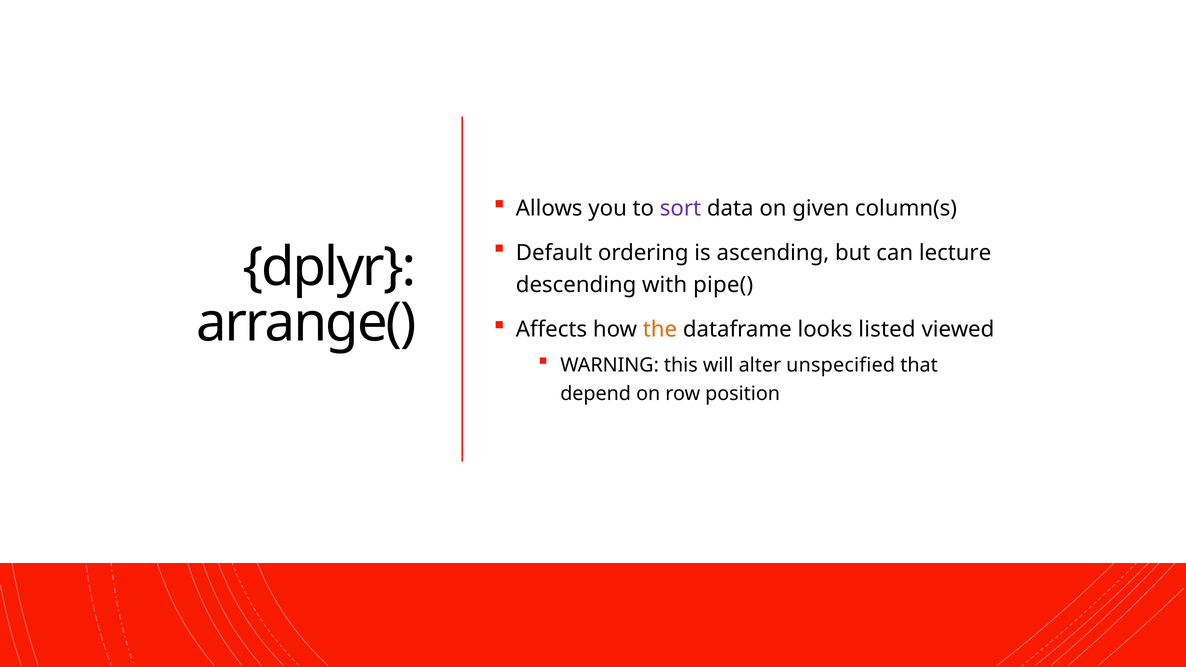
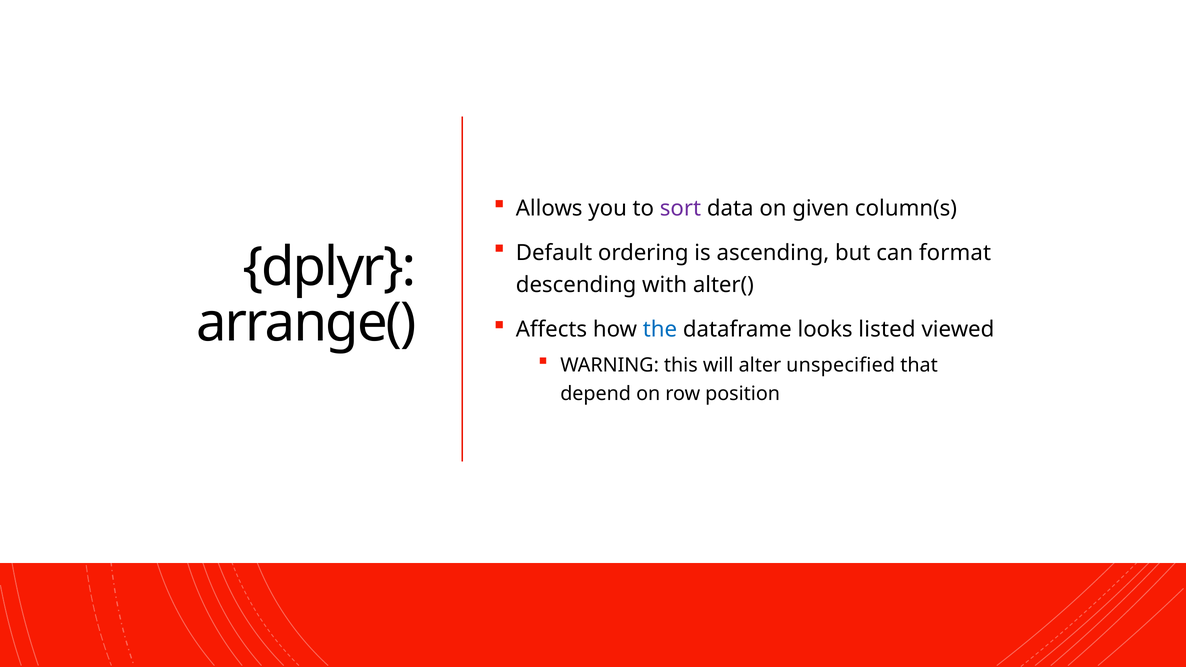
lecture: lecture -> format (955, 253)
pipe(: pipe( -> alter( (723, 285)
the colour: orange -> blue (660, 329)
